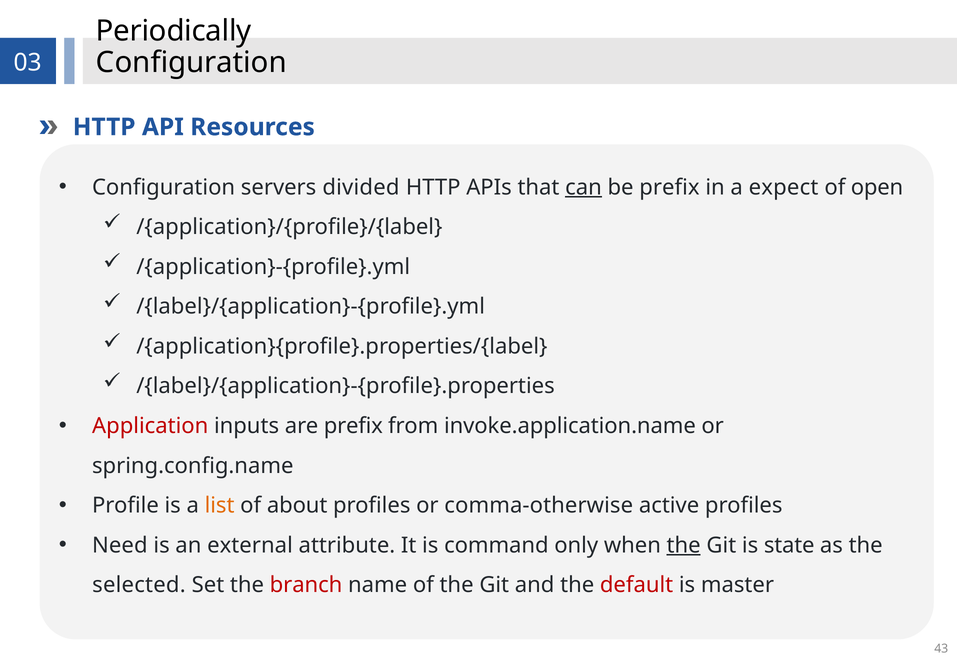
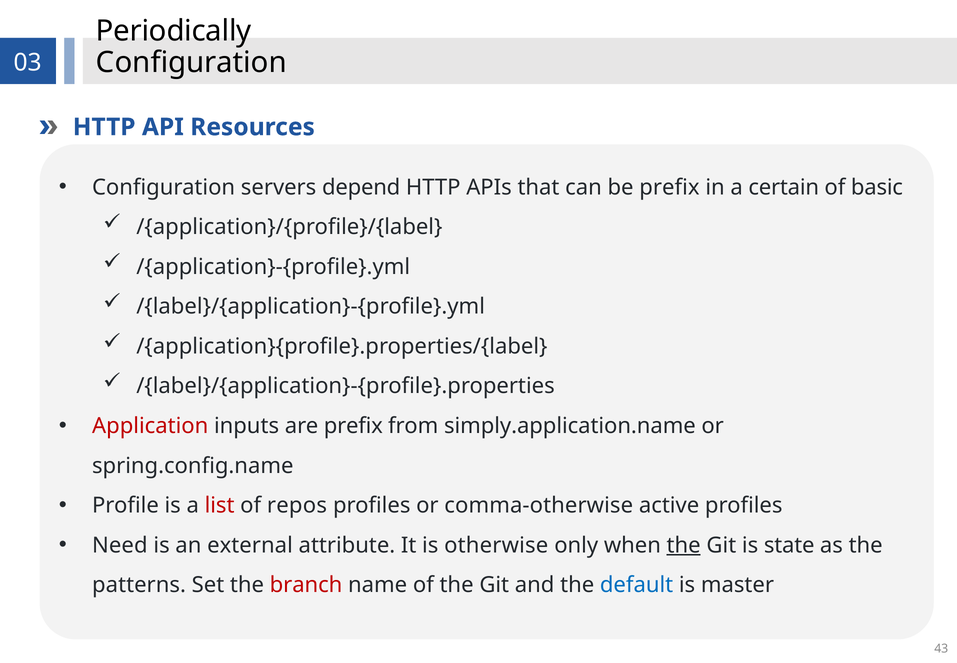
divided: divided -> depend (361, 187)
can underline: present -> none (583, 187)
expect: expect -> certain (784, 187)
open: open -> basic (877, 187)
invoke.application.name: invoke.application.name -> simply.application.name (570, 426)
list colour: orange -> red (220, 505)
about: about -> repos (297, 505)
command: command -> otherwise (496, 545)
selected: selected -> patterns (139, 585)
default colour: red -> blue (637, 585)
